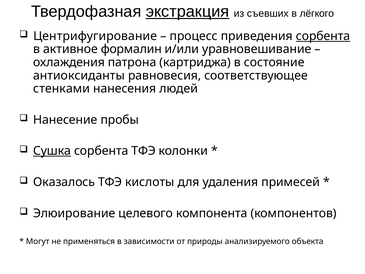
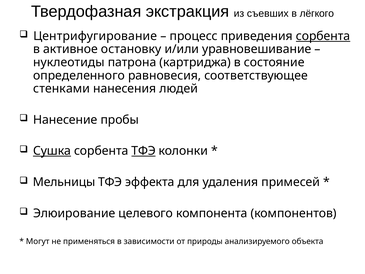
экстракция underline: present -> none (187, 11)
формалин: формалин -> остановку (131, 49)
охлаждения: охлаждения -> нуклеотиды (69, 62)
антиоксиданты: антиоксиданты -> определенного (79, 75)
ТФЭ underline: none -> present (144, 151)
Оказалось: Оказалось -> Мельницы (64, 182)
кислоты: кислоты -> эффекта (150, 182)
